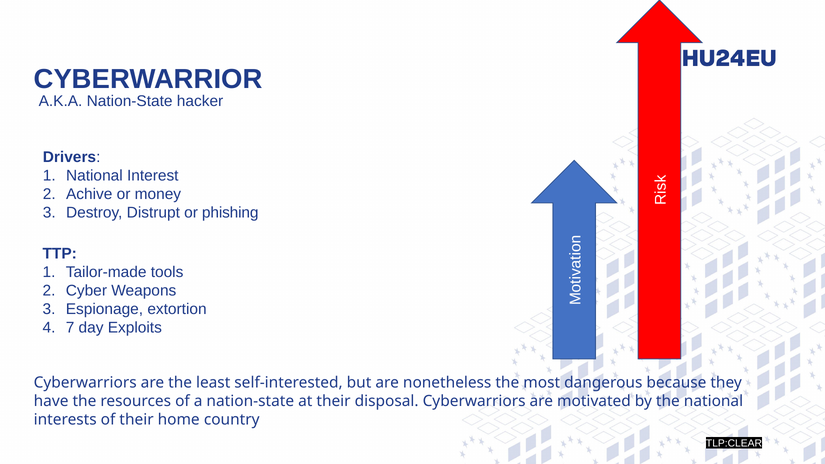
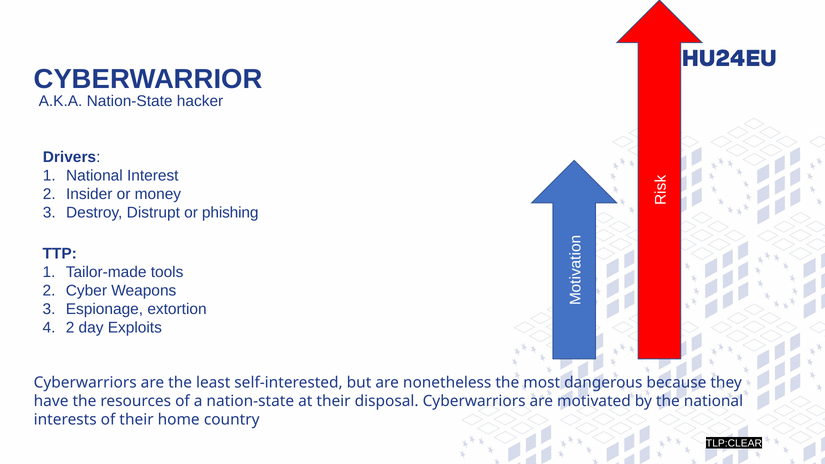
Achive: Achive -> Insider (89, 194)
7: 7 -> 2 (70, 328)
